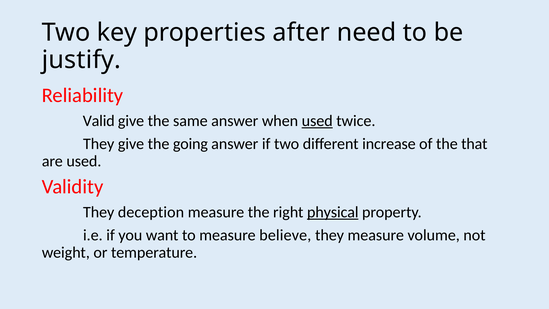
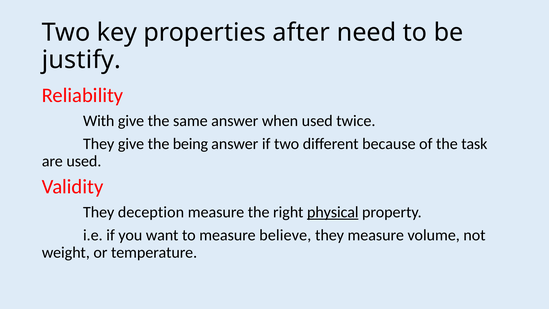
Valid: Valid -> With (99, 121)
used underline: present -> none (317, 121)
going: going -> being (190, 144)
increase: increase -> because (389, 144)
that: that -> task (474, 144)
